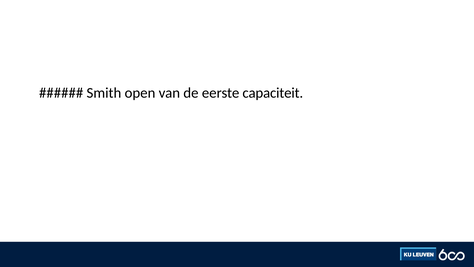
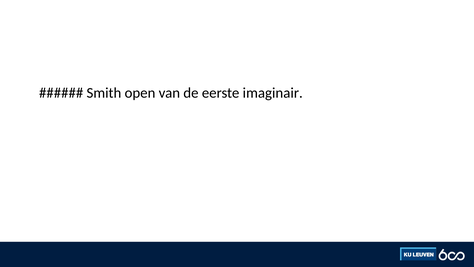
capaciteit: capaciteit -> imaginair (273, 93)
